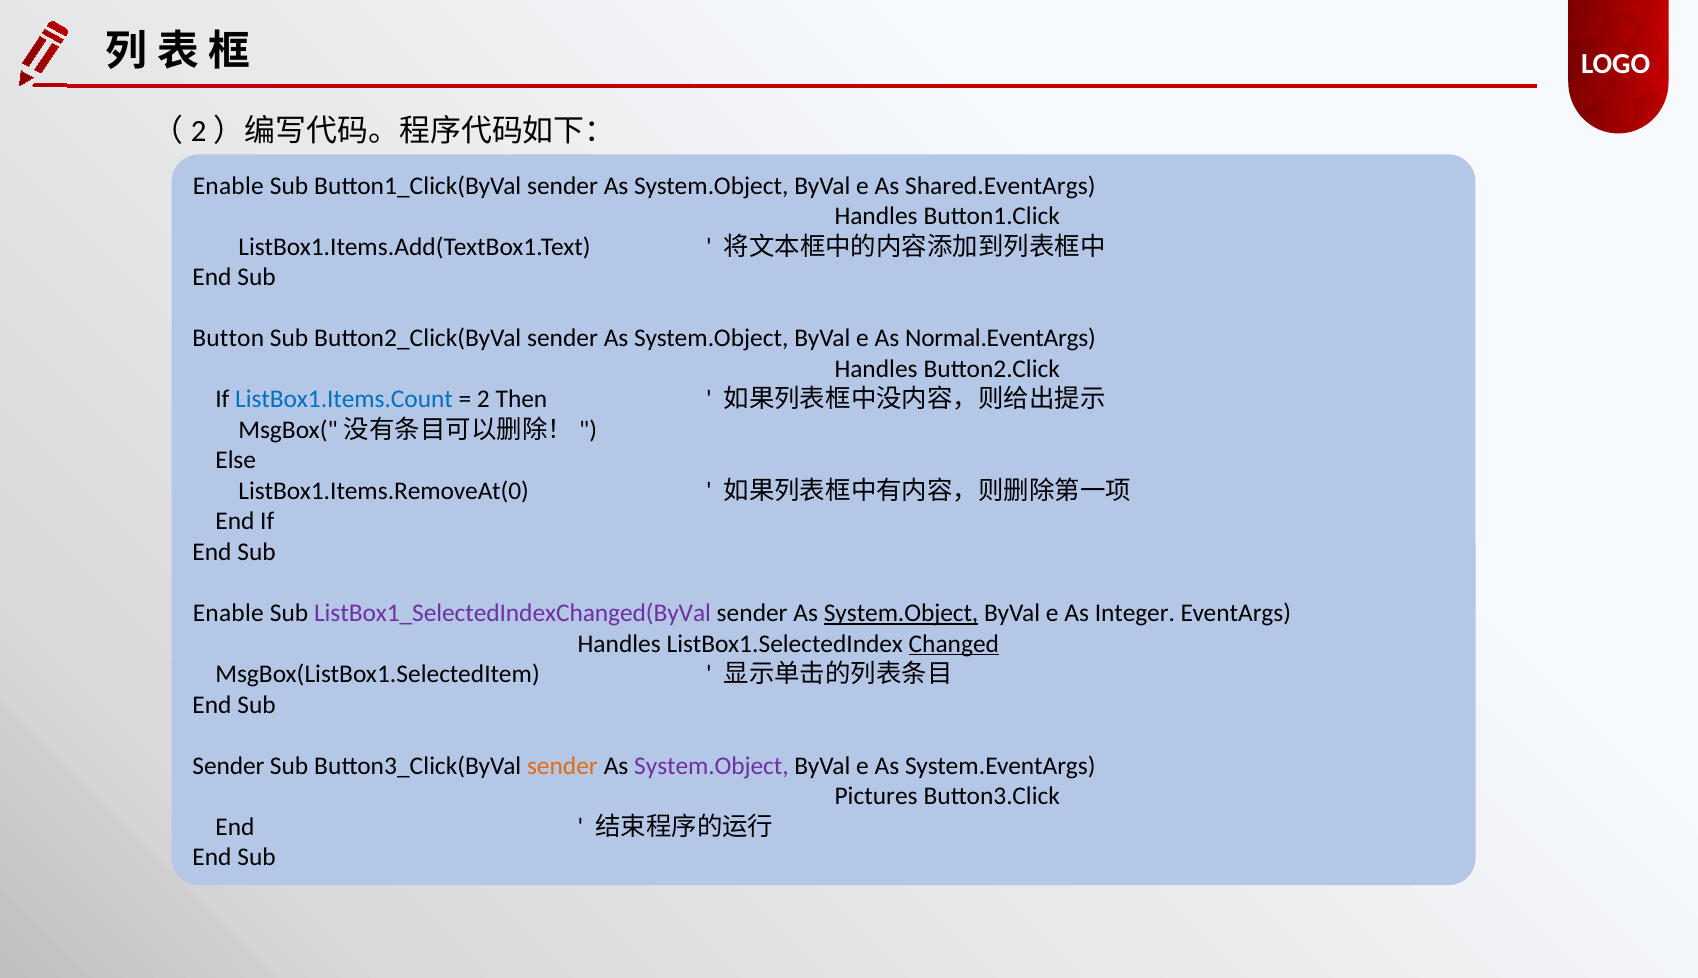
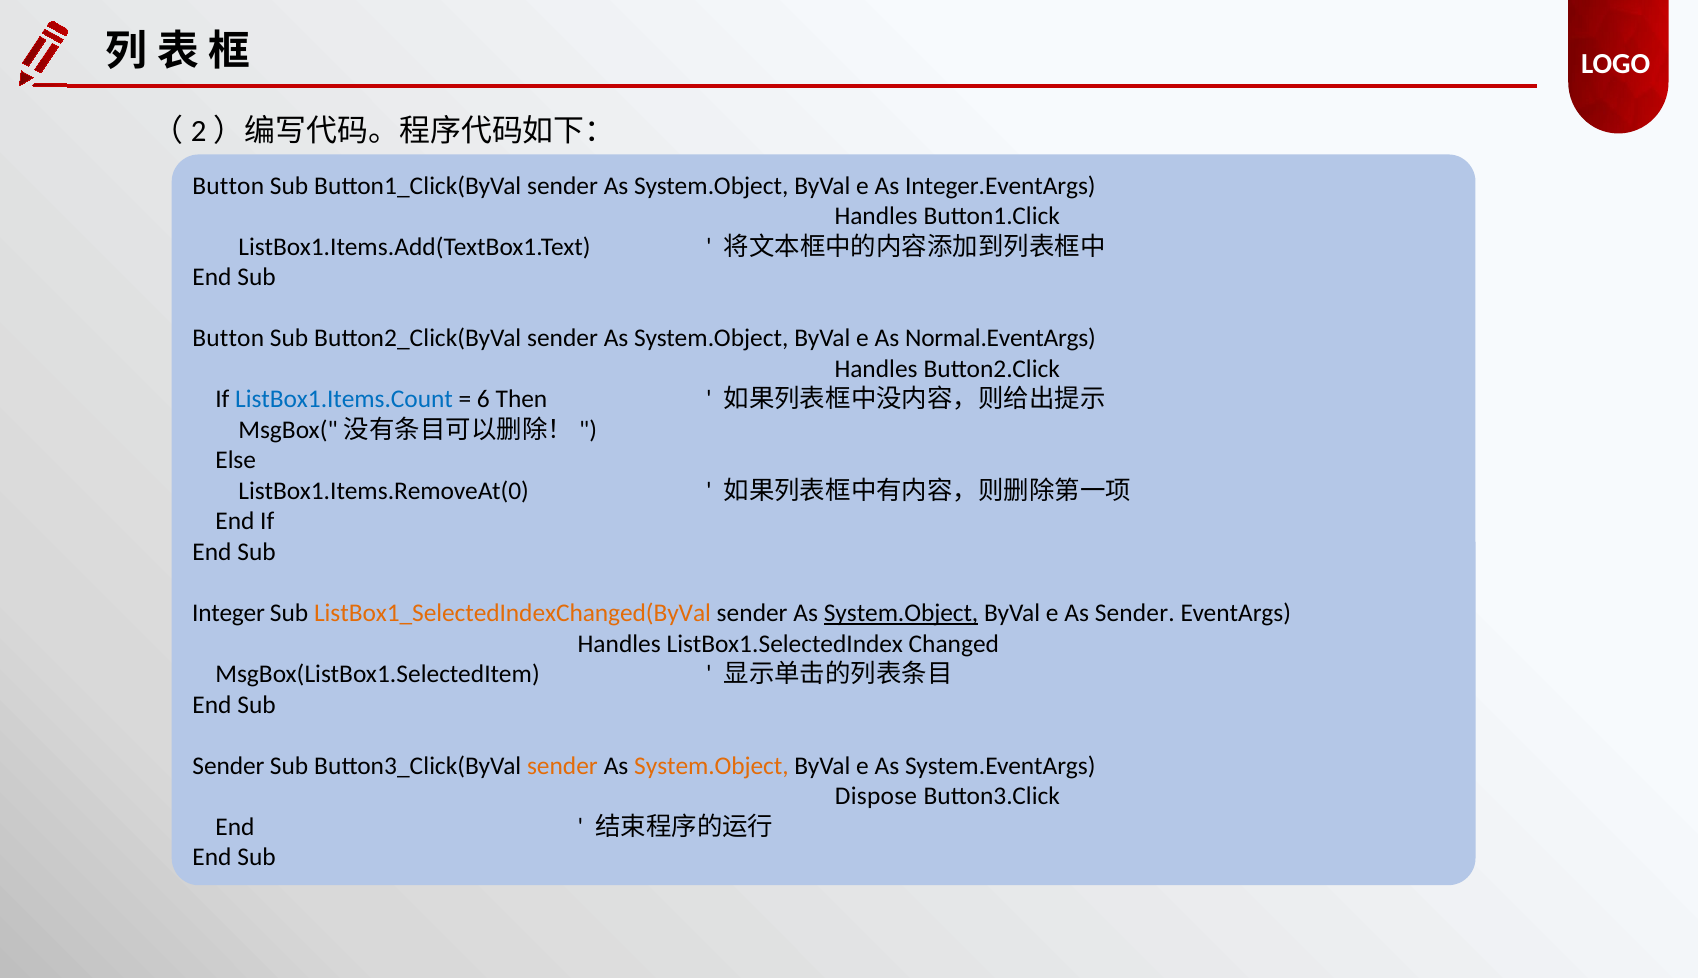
Enable: Enable -> Button (228, 186)
Shared.EventArgs: Shared.EventArgs -> Integer.EventArgs (1000, 186)
2: 2 -> 6 (483, 399)
Enable: Enable -> Integer (229, 613)
ListBox1_SelectedIndexChanged(ByVal colour: purple -> orange (513, 613)
As Integer: Integer -> Sender (1135, 613)
Changed underline: present -> none (954, 643)
System.Object colour: purple -> orange (711, 765)
Pictures: Pictures -> Dispose (876, 796)
